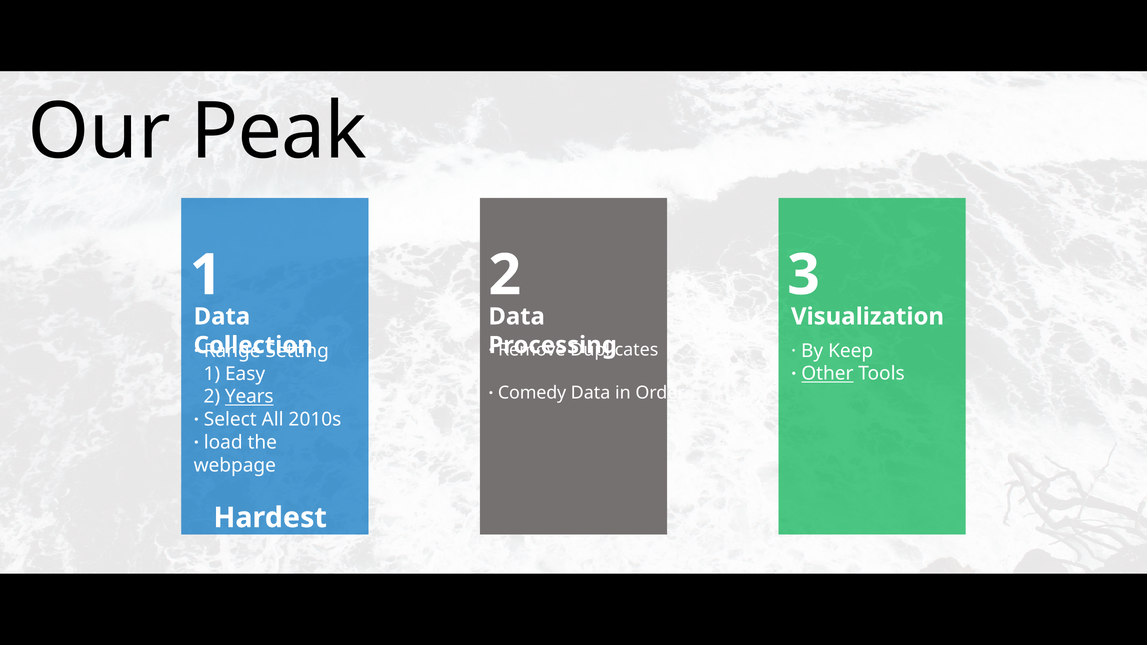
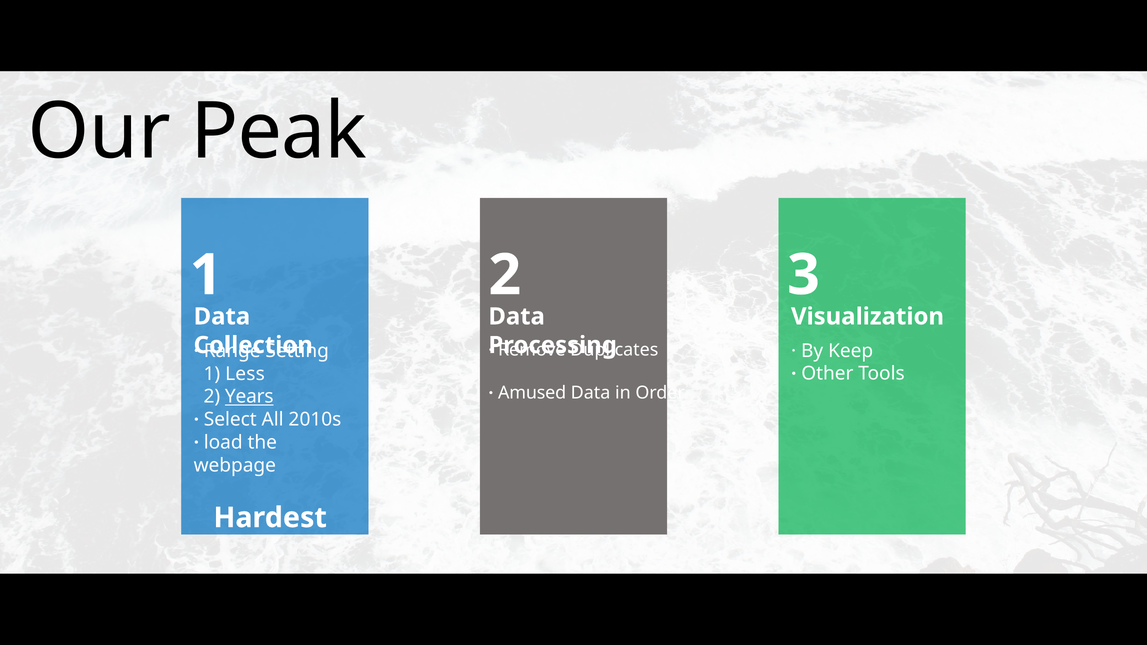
Easy: Easy -> Less (245, 374)
Other underline: present -> none (827, 374)
Comedy: Comedy -> Amused (532, 393)
